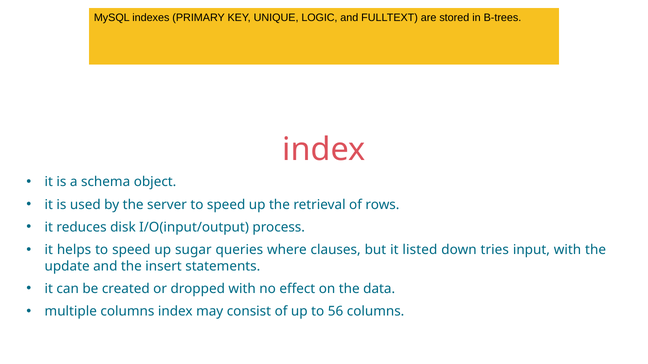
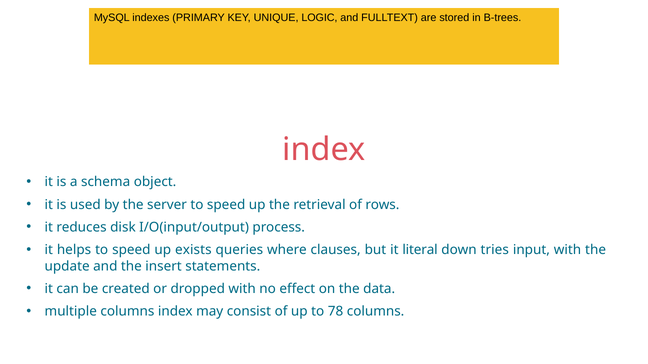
sugar: sugar -> exists (193, 250)
listed: listed -> literal (420, 250)
56: 56 -> 78 (335, 312)
